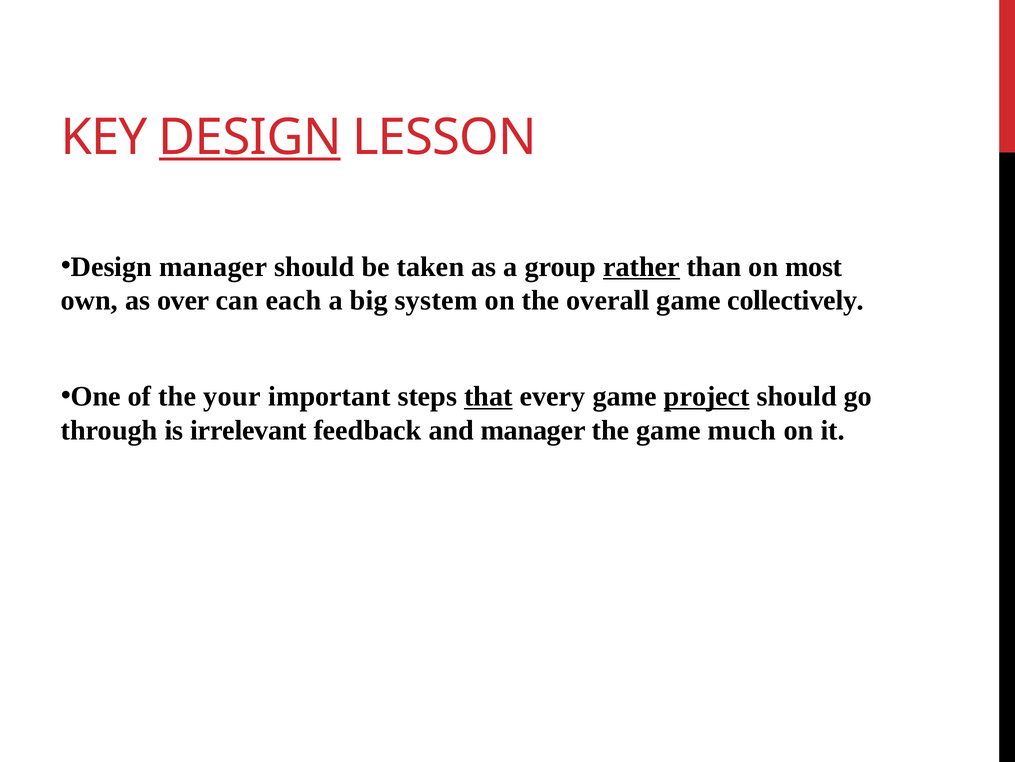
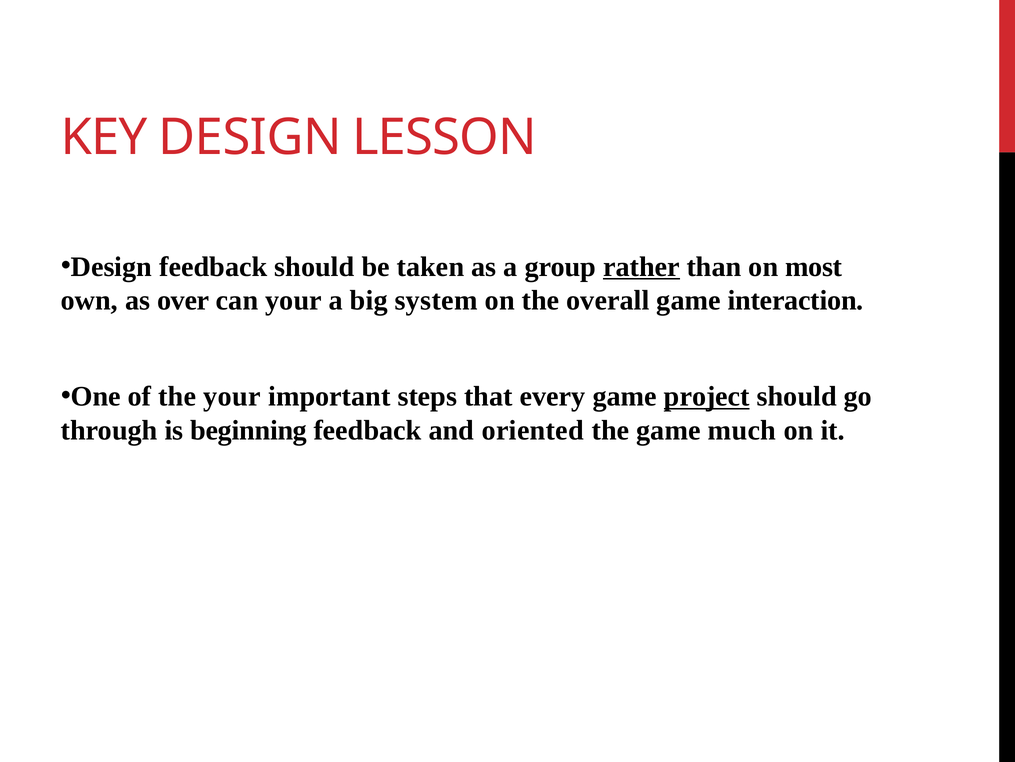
DESIGN underline: present -> none (250, 137)
Design manager: manager -> feedback (213, 266)
can each: each -> your (294, 300)
collectively: collectively -> interaction (796, 300)
that underline: present -> none (488, 396)
irrelevant: irrelevant -> beginning (249, 430)
and manager: manager -> oriented (533, 430)
